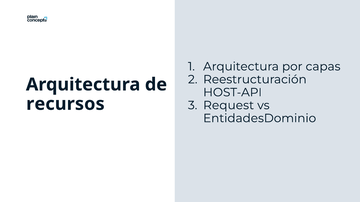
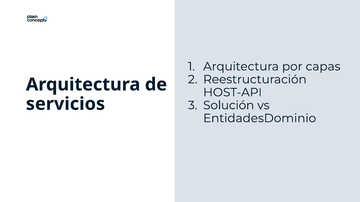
recursos: recursos -> servicios (65, 104)
Request: Request -> Solución (229, 106)
